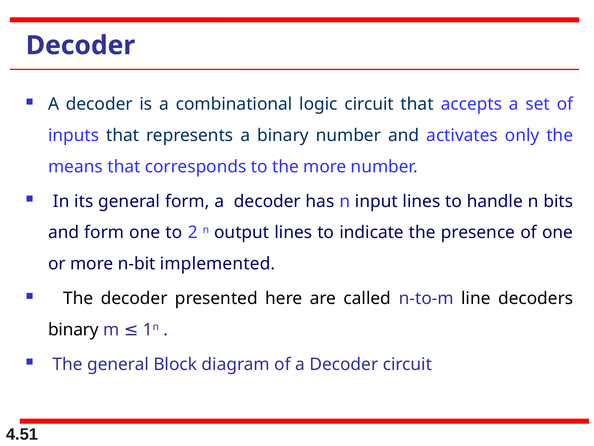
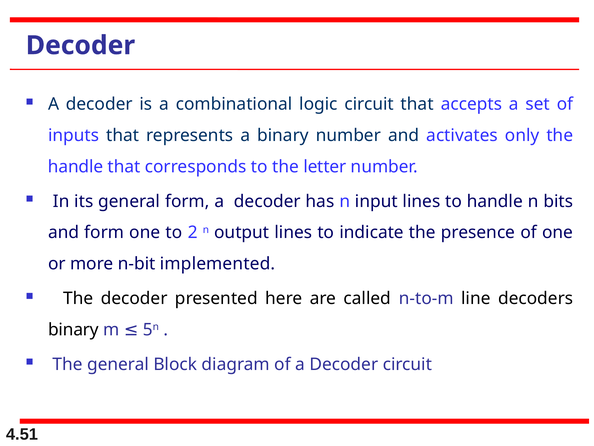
means: means -> handle (76, 166)
the more: more -> letter (325, 166)
1: 1 -> 5 (148, 329)
